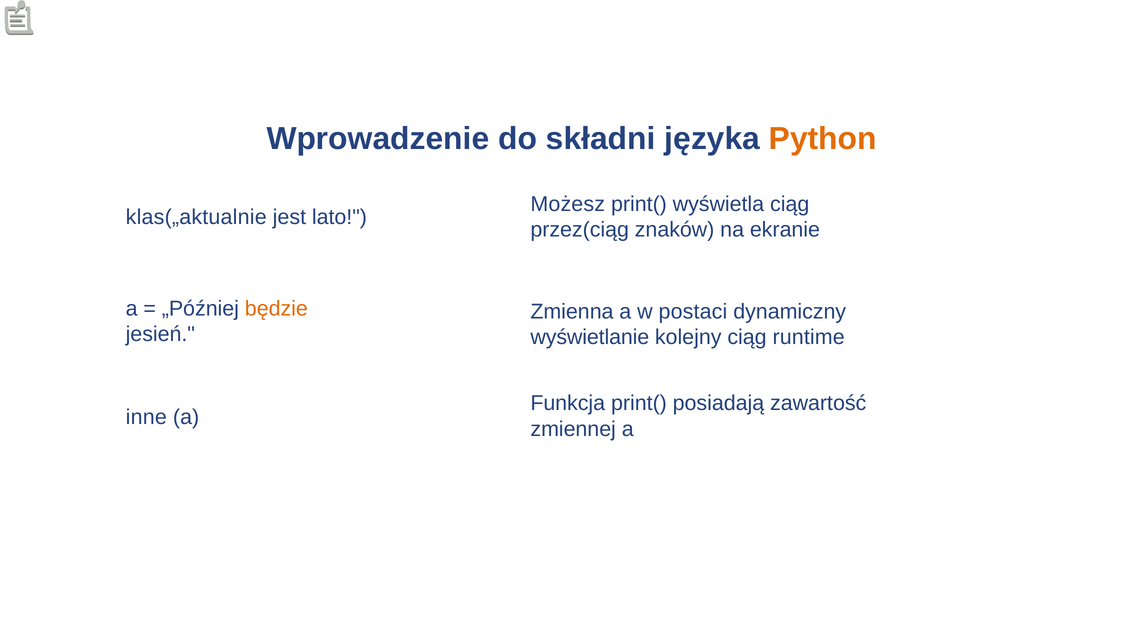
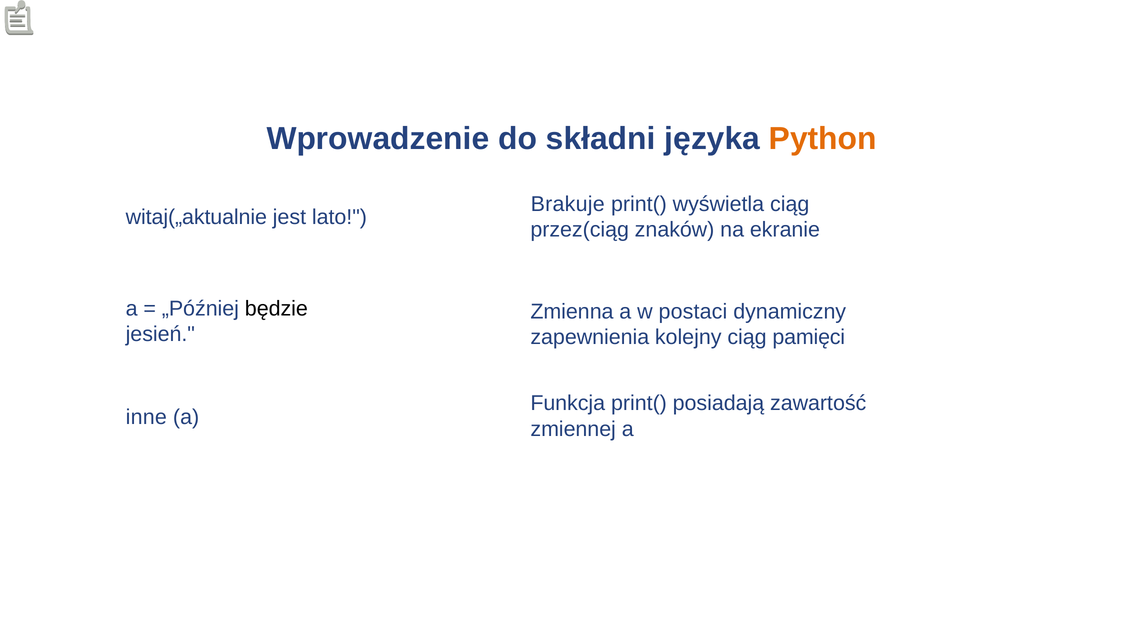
Możesz: Możesz -> Brakuje (568, 204)
klas(„aktualnie: klas(„aktualnie -> witaj(„aktualnie (196, 217)
będzie colour: orange -> black (276, 309)
wyświetlanie: wyświetlanie -> zapewnienia (590, 337)
runtime: runtime -> pamięci (809, 337)
